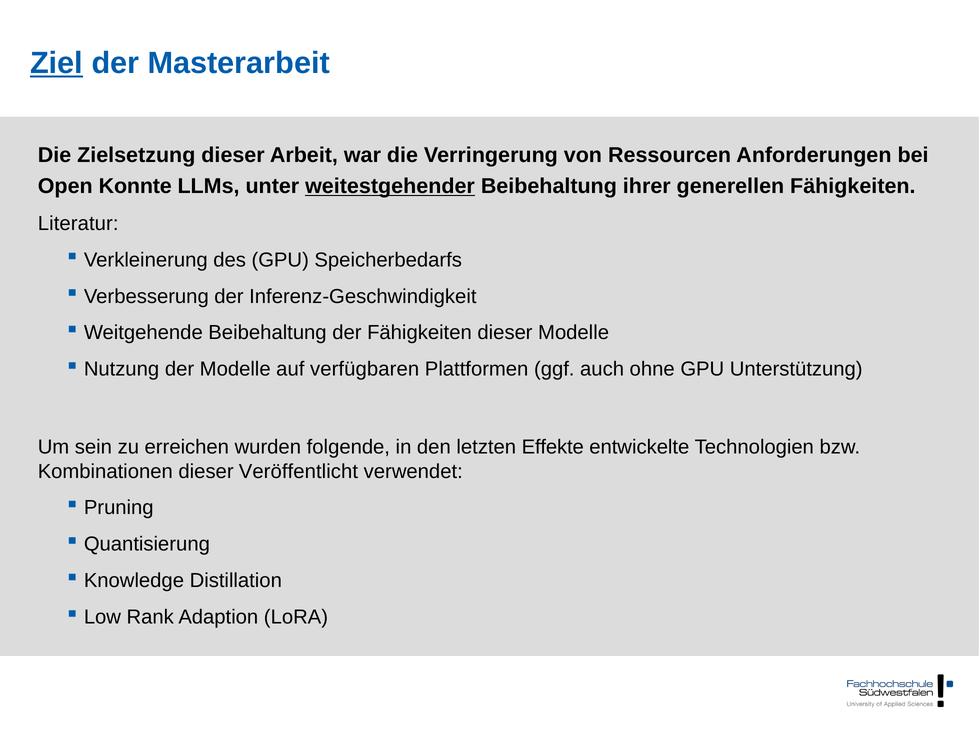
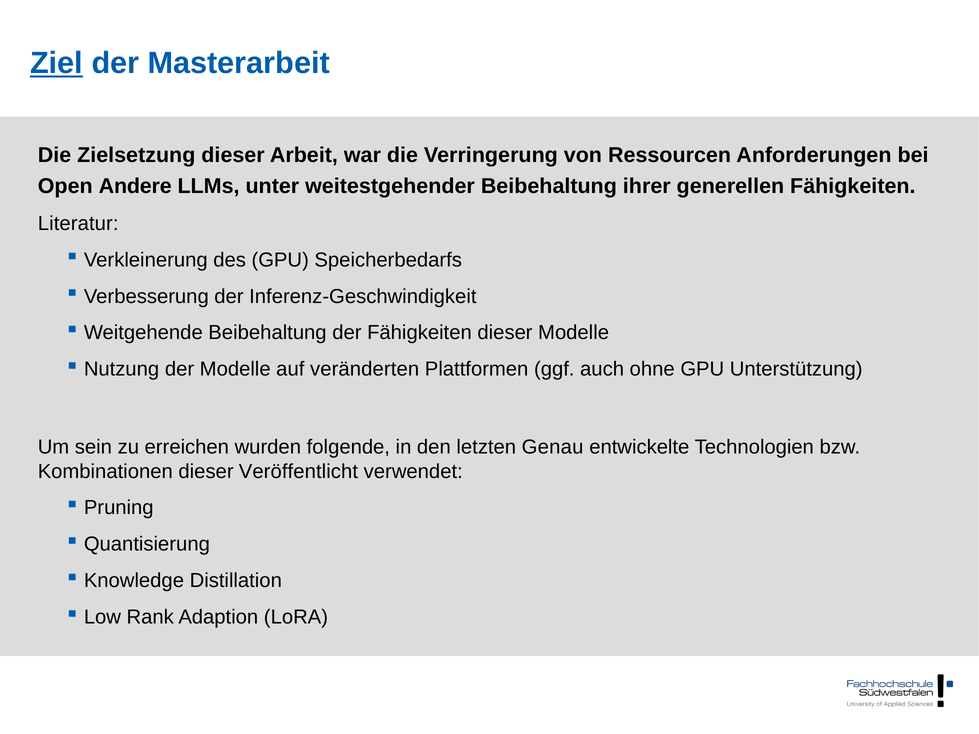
Konnte: Konnte -> Andere (135, 186)
weitestgehender underline: present -> none (390, 186)
verfügbaren: verfügbaren -> veränderten (365, 369)
Effekte: Effekte -> Genau (553, 447)
